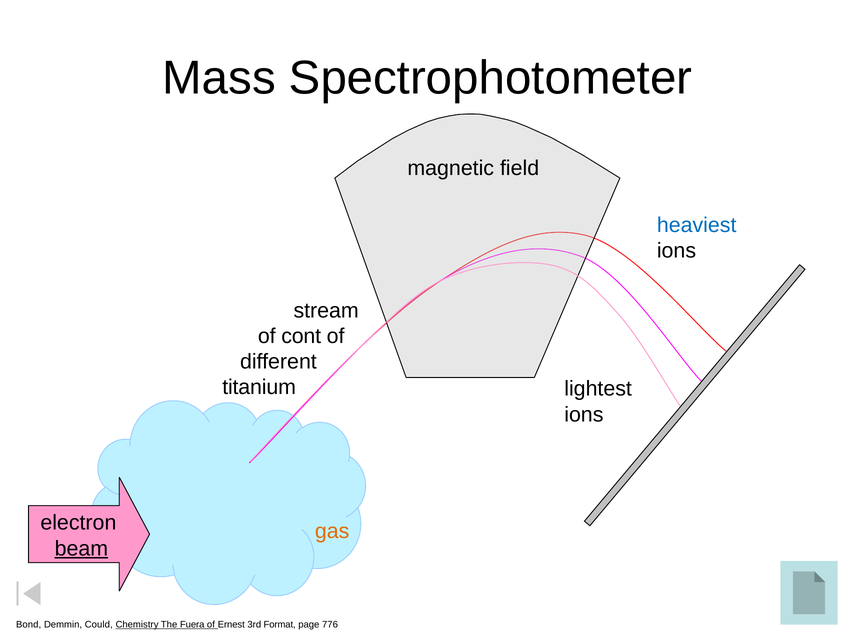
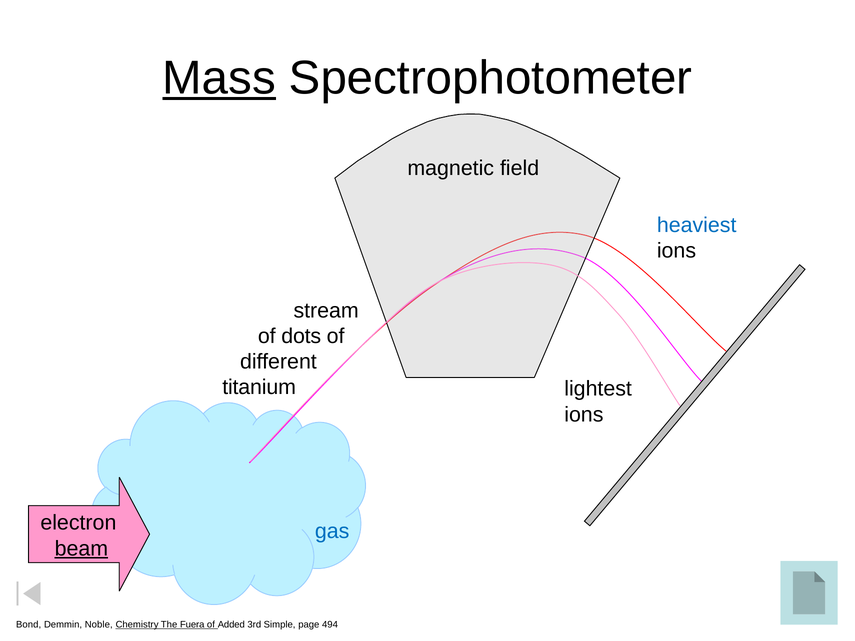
Mass underline: none -> present (219, 78)
cont: cont -> dots (301, 336)
gas colour: orange -> blue (332, 531)
Could: Could -> Noble (99, 625)
Ernest: Ernest -> Added (231, 625)
Format: Format -> Simple (280, 625)
776: 776 -> 494 (330, 625)
